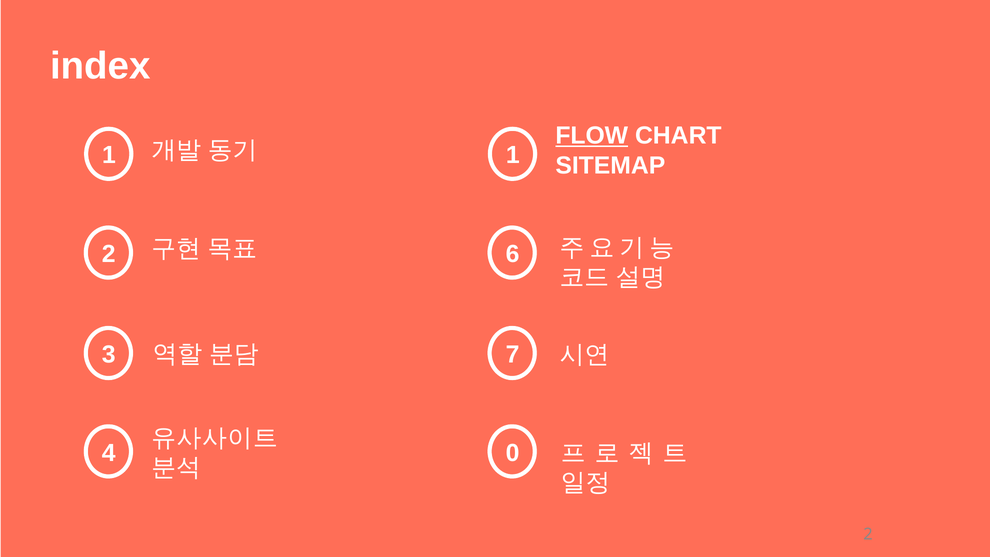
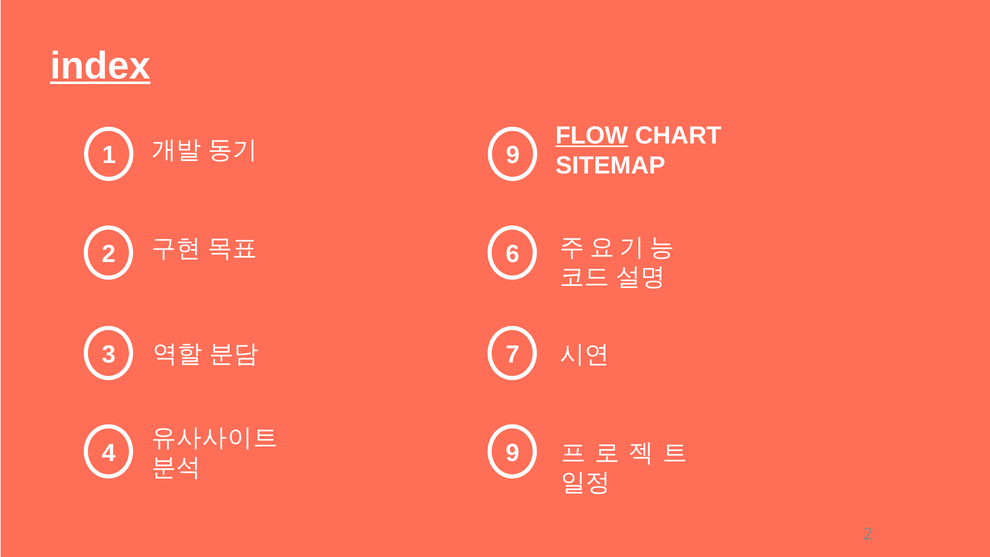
index underline: none -> present (100, 66)
1: 1 -> 9 (513, 155)
4 0: 0 -> 9 (513, 453)
